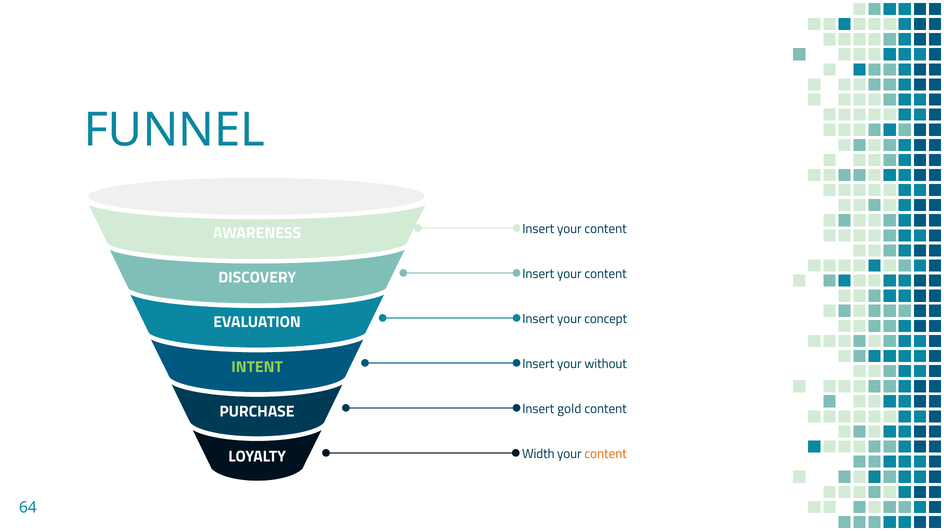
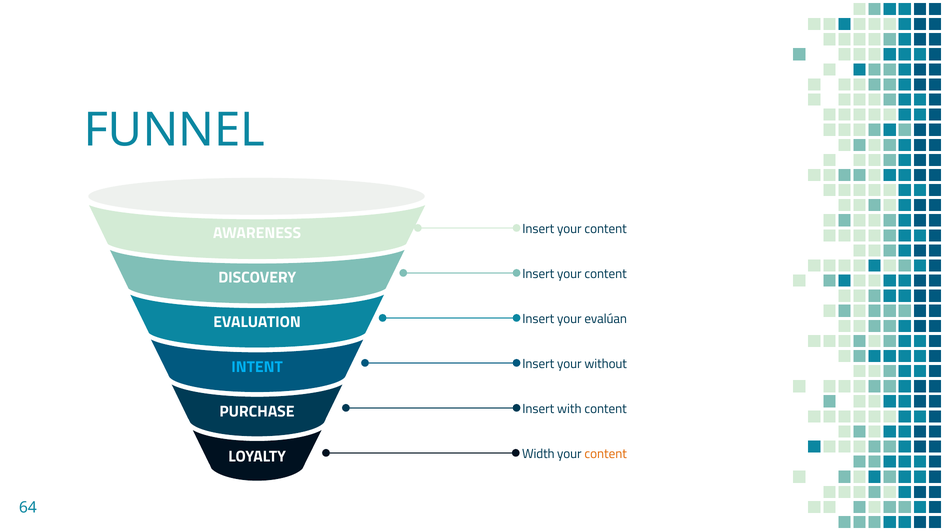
concept: concept -> evalúan (606, 319)
INTENT colour: light green -> light blue (257, 367)
gold: gold -> with (569, 409)
